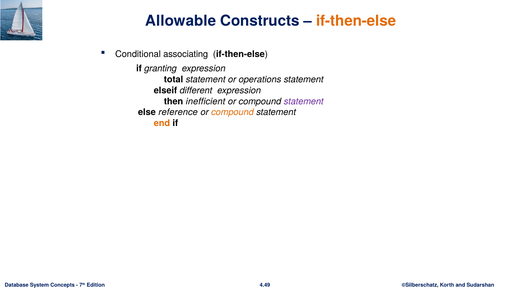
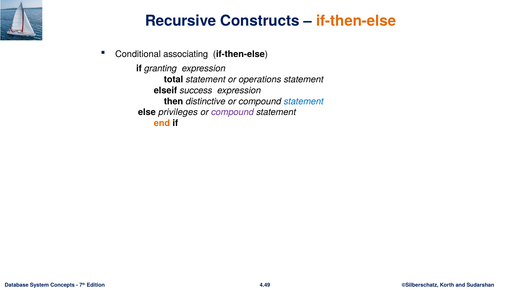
Allowable: Allowable -> Recursive (181, 21)
different: different -> success (196, 90)
inefficient: inefficient -> distinctive (206, 101)
statement colour: purple -> blue (304, 101)
reference: reference -> privileges (178, 112)
compound colour: orange -> purple (232, 112)
